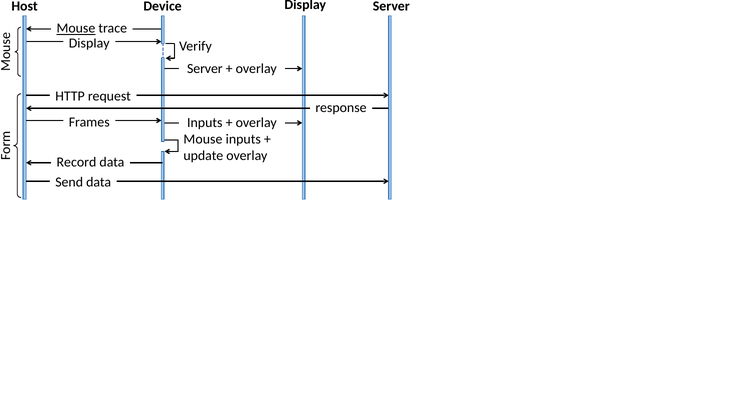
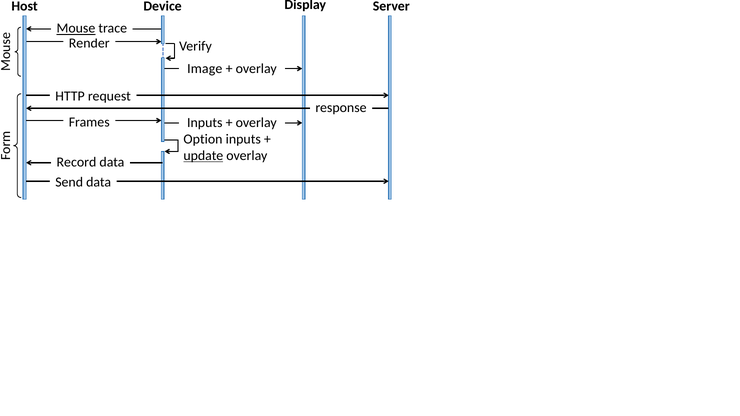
Display: Display -> Render (89, 43)
Server: Server -> Image (205, 69)
Mouse: Mouse -> Option (203, 139)
update underline: none -> present (203, 156)
